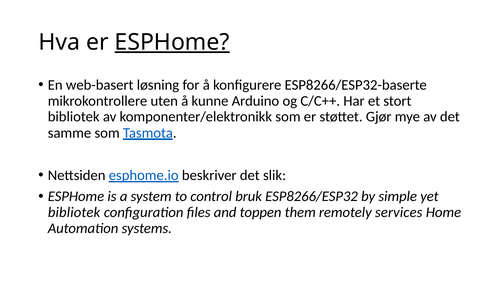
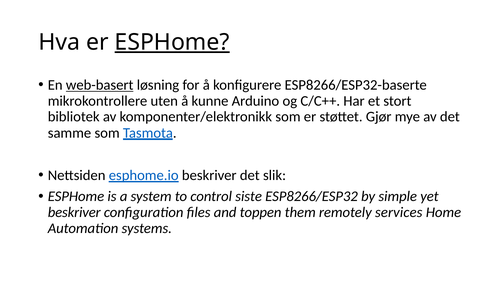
web-basert underline: none -> present (100, 85)
bruk: bruk -> siste (249, 196)
bibliotek: bibliotek -> beskriver (74, 212)
